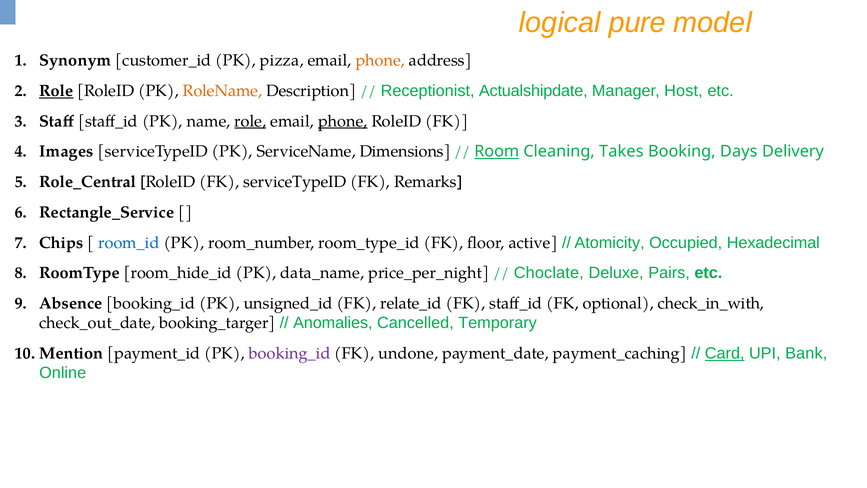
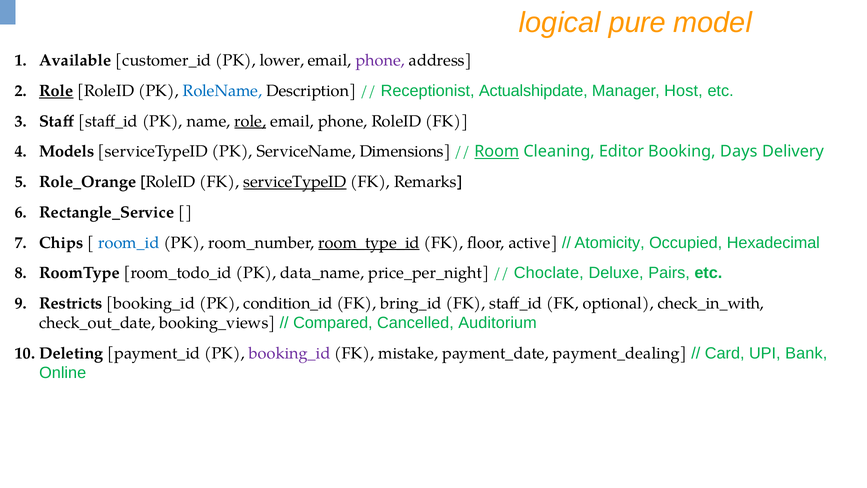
Synonym: Synonym -> Available (75, 60)
pizza: pizza -> lower (282, 60)
phone colour: orange -> purple (380, 60)
RoleName colour: orange -> blue (222, 91)
phone underline: present -> none (343, 121)
Images: Images -> Models (67, 151)
Takes: Takes -> Editor (621, 151)
Role_Central: Role_Central -> Role_Orange (88, 182)
serviceTypeID underline: none -> present (295, 182)
room_type_id underline: none -> present (369, 243)
room_hide_id: room_hide_id -> room_todo_id (178, 273)
Absence: Absence -> Restricts (71, 303)
unsigned_id: unsigned_id -> condition_id (288, 303)
relate_id: relate_id -> bring_id (411, 303)
booking_targer: booking_targer -> booking_views (217, 323)
Anomalies: Anomalies -> Compared (333, 323)
Temporary: Temporary -> Auditorium (498, 323)
Mention: Mention -> Deleting (71, 353)
undone: undone -> mistake (408, 353)
payment_caching: payment_caching -> payment_dealing (620, 353)
Card underline: present -> none (725, 353)
